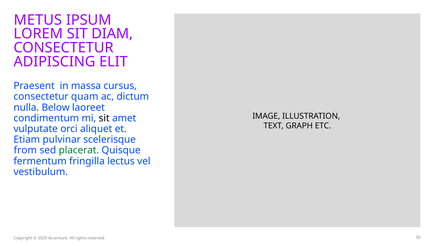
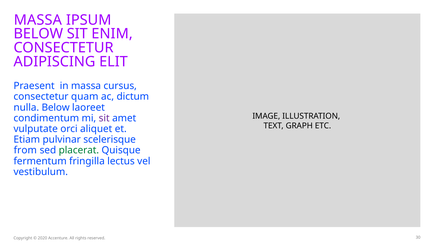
METUS: METUS -> MASSA (38, 20)
LOREM: LOREM -> BELOW (38, 34)
DIAM: DIAM -> ENIM (112, 34)
sit colour: black -> purple (104, 118)
